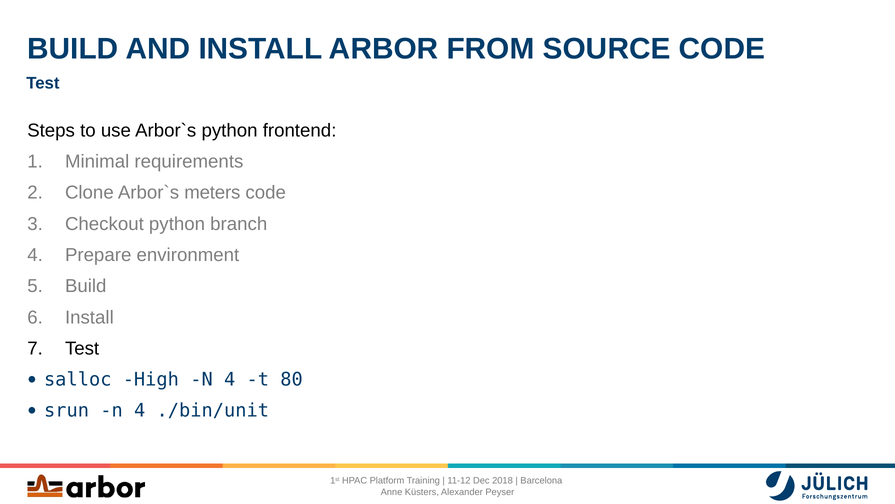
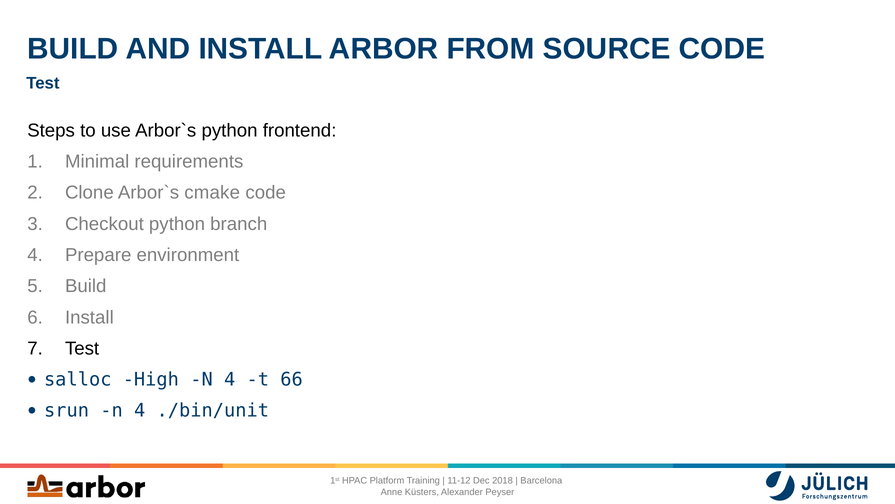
meters: meters -> cmake (212, 193)
80: 80 -> 66 (292, 379)
